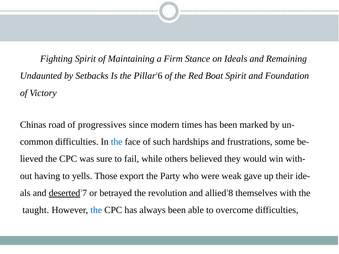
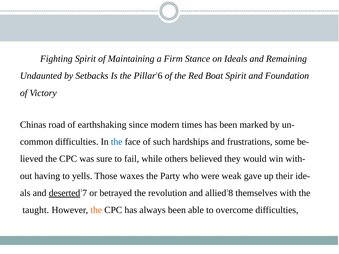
progressives: progressives -> earthshaking (102, 125)
export: export -> waxes (132, 176)
the colour: blue -> orange (96, 210)
